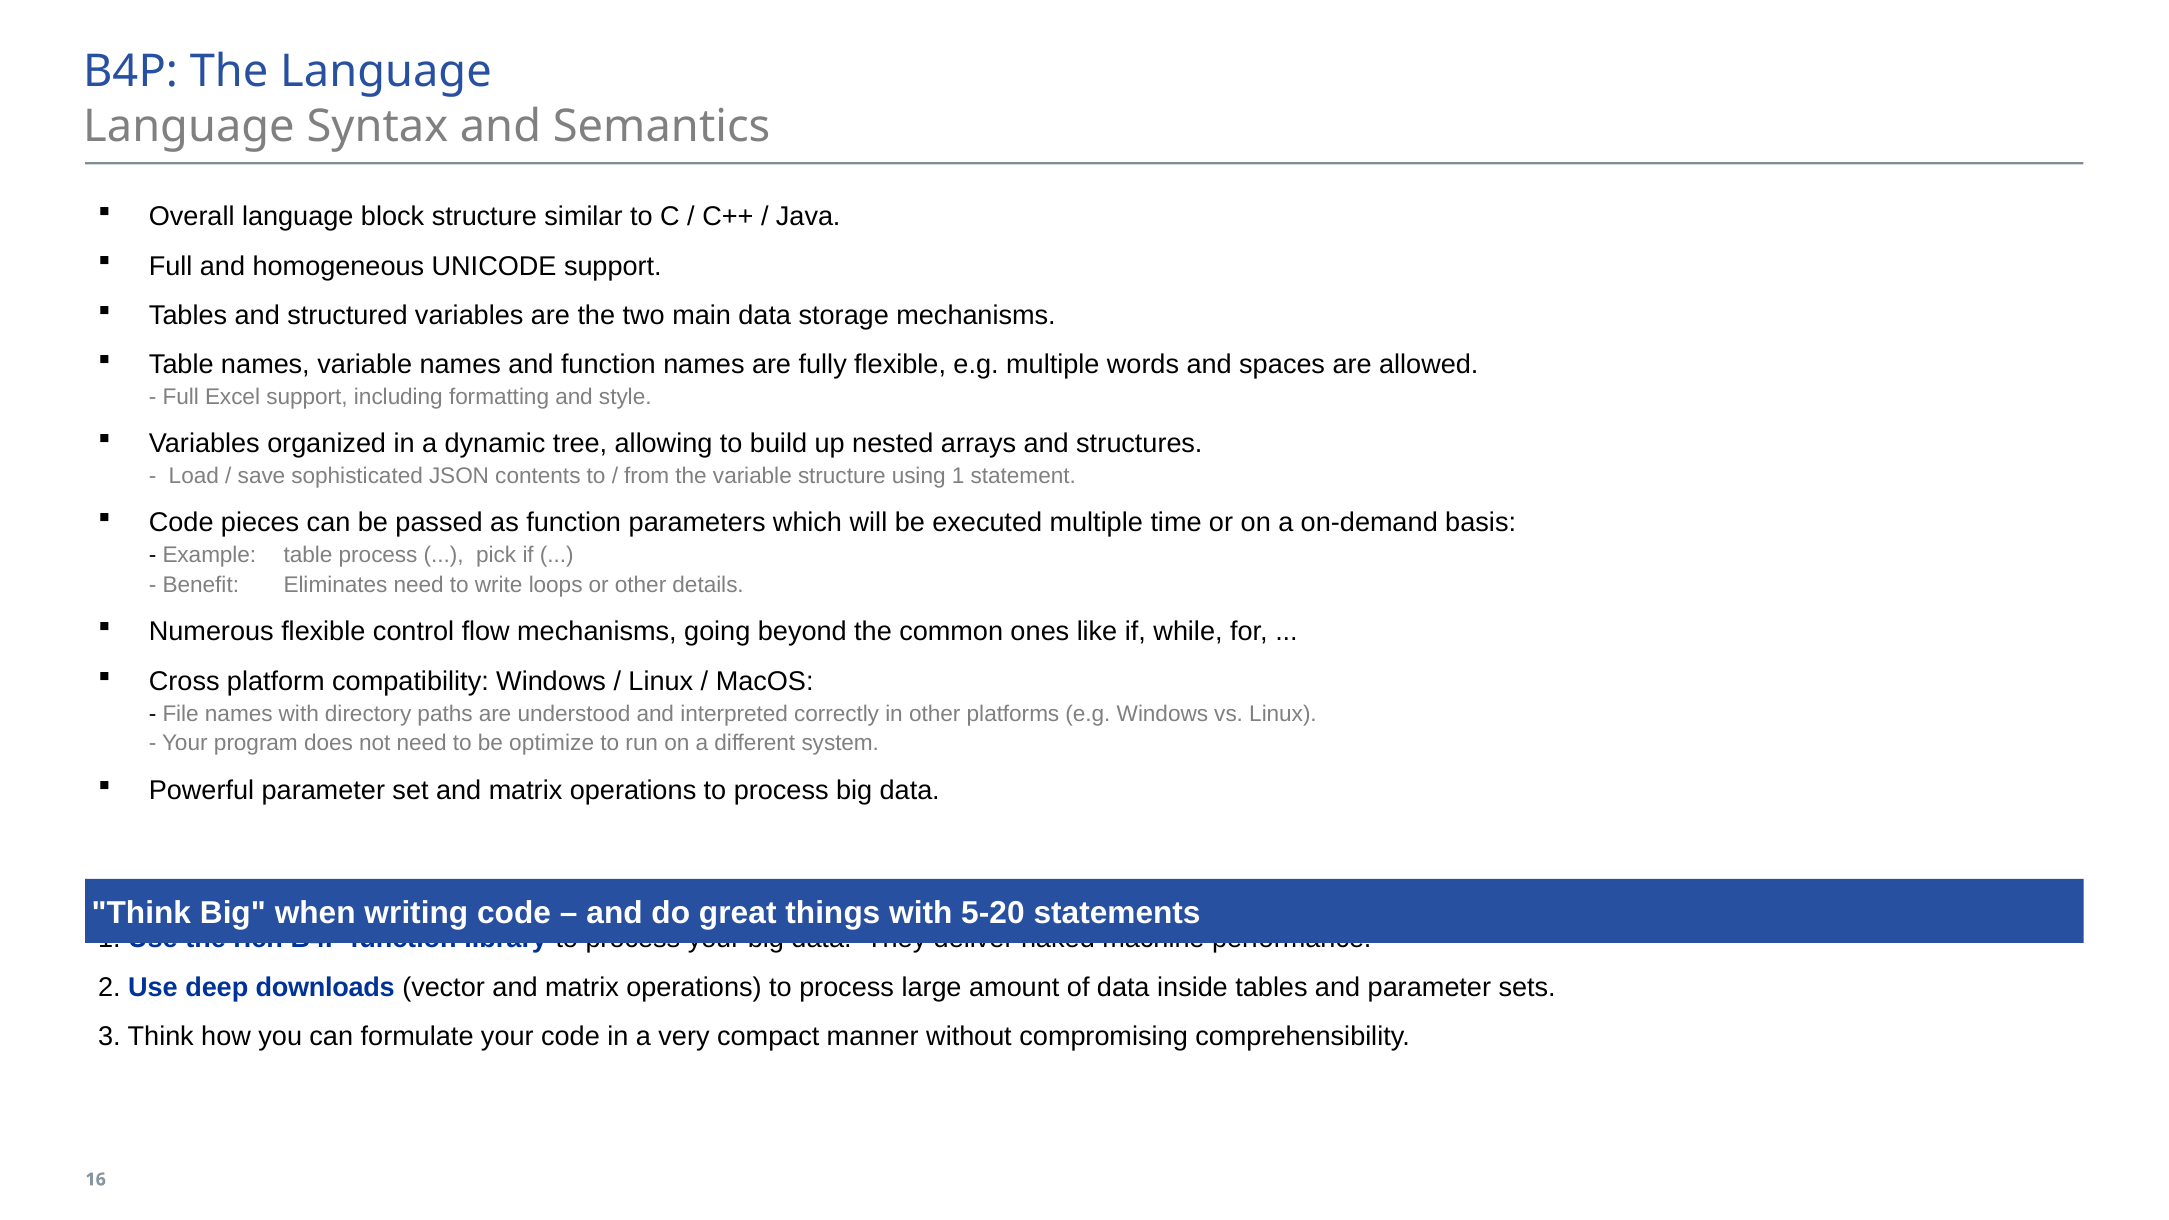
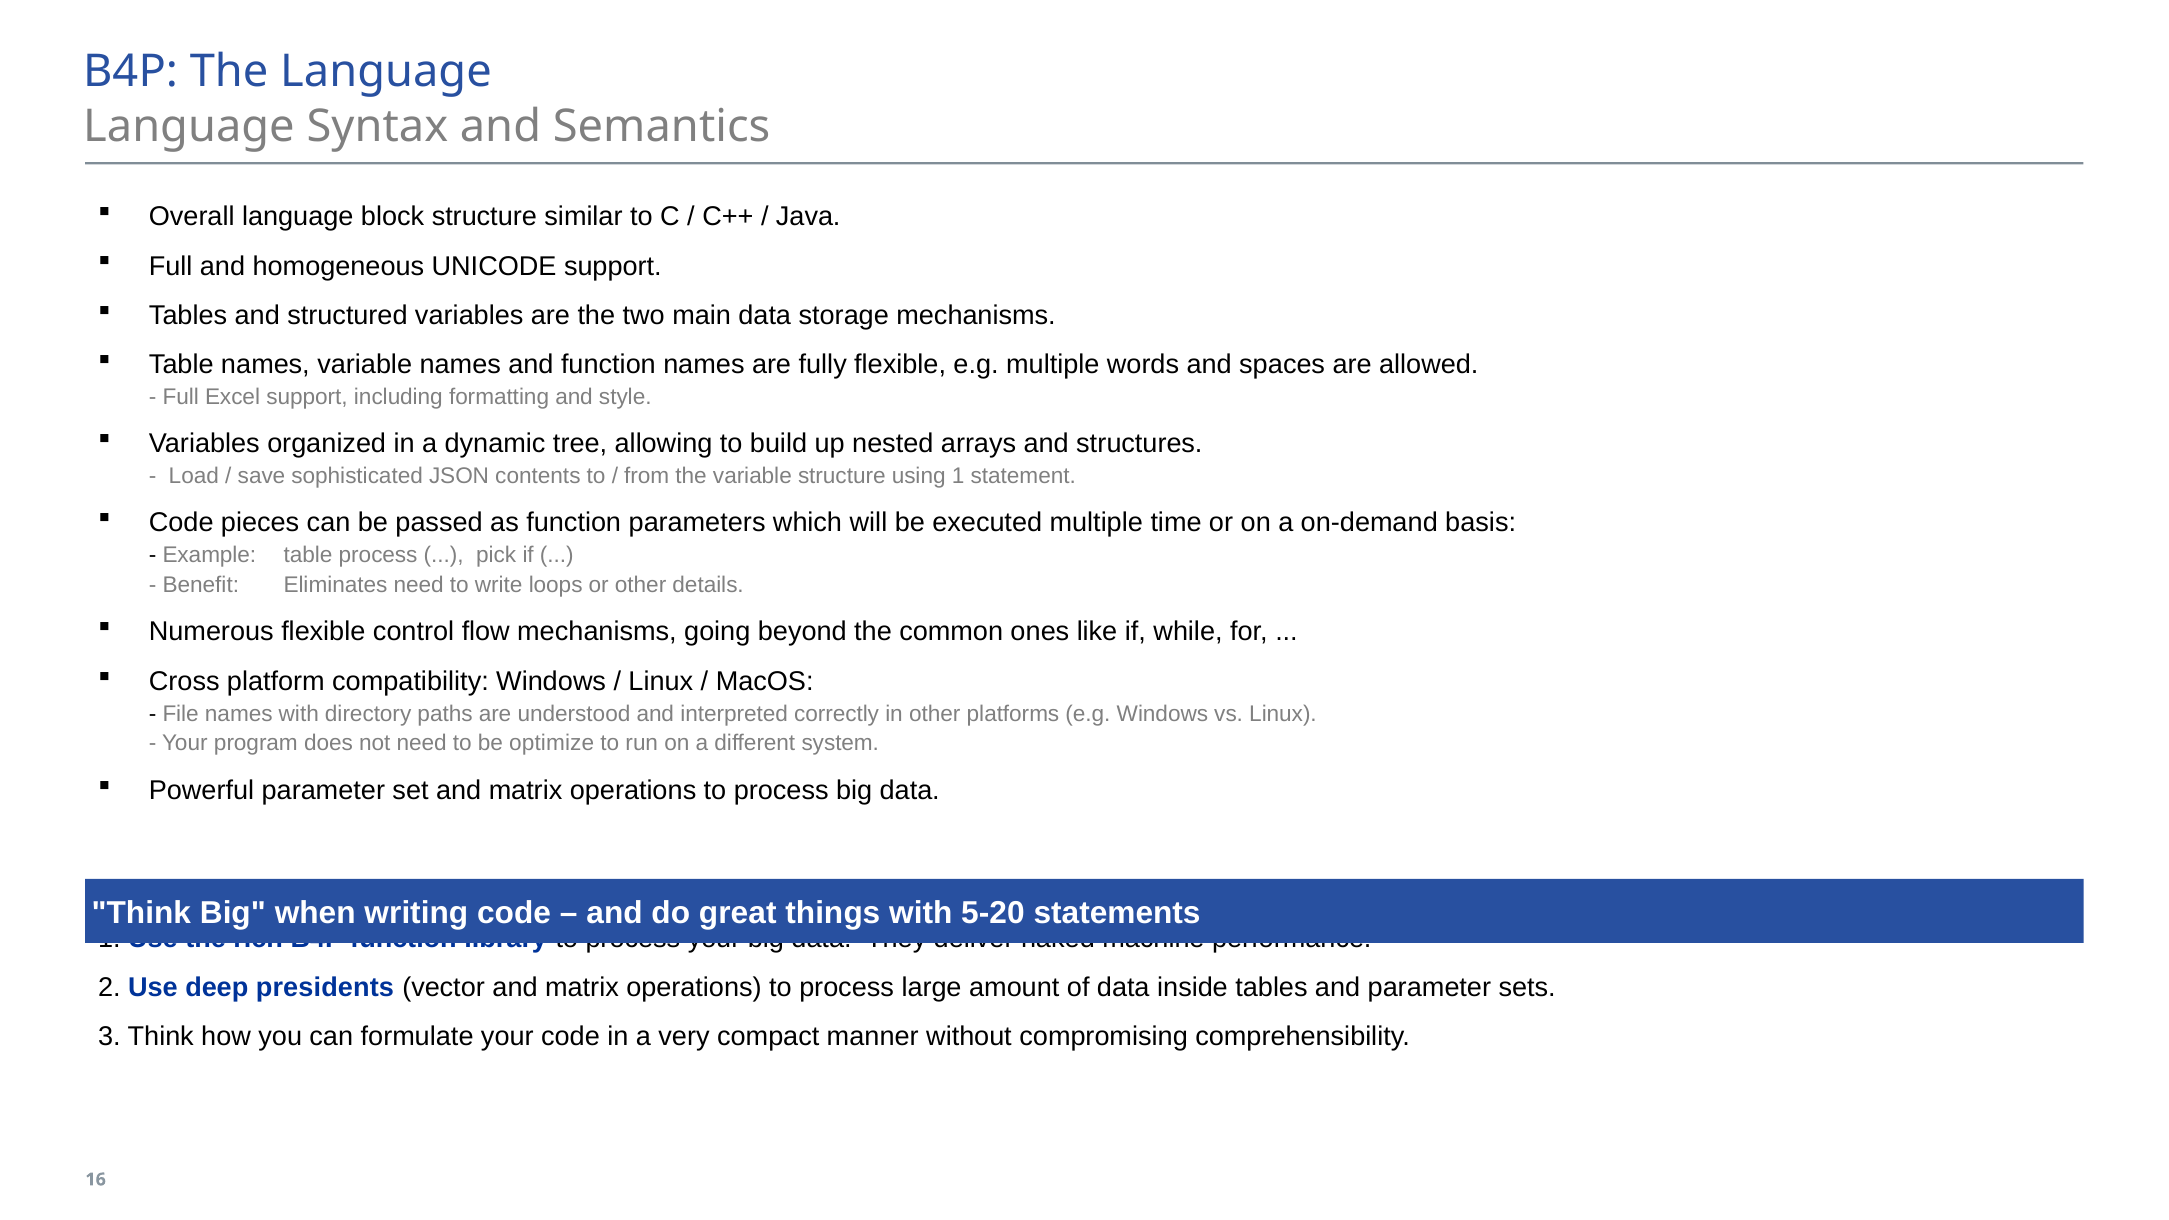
downloads: downloads -> presidents (325, 988)
